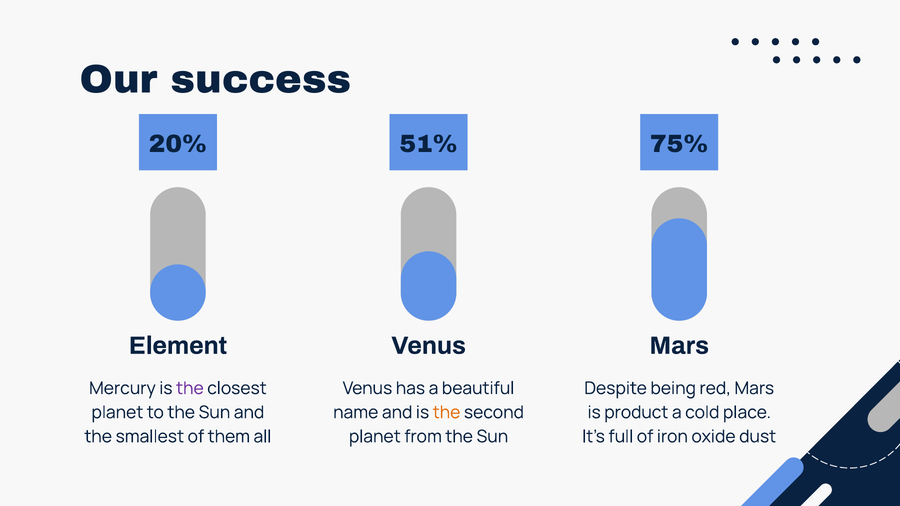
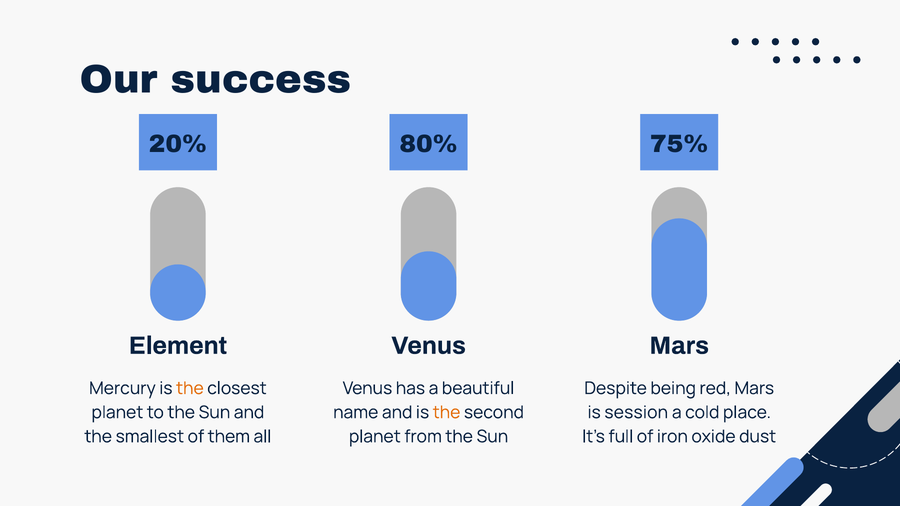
51%: 51% -> 80% (429, 144)
the colour: purple -> orange (190, 388)
product: product -> session (636, 413)
